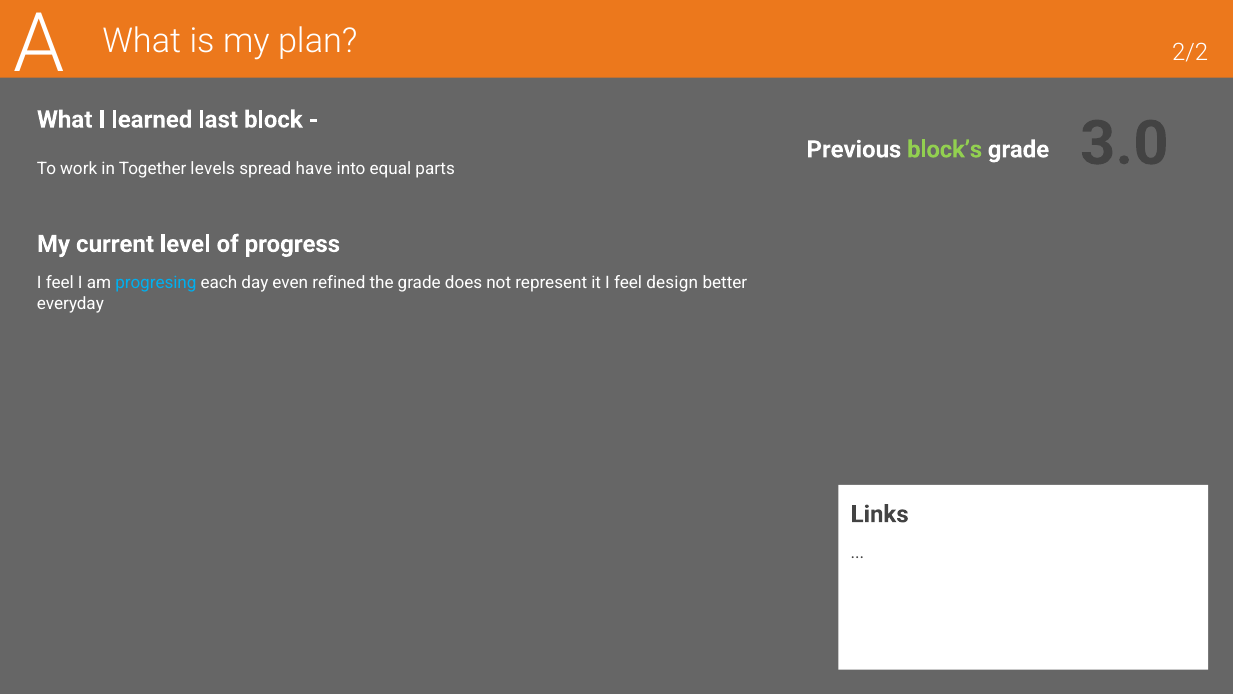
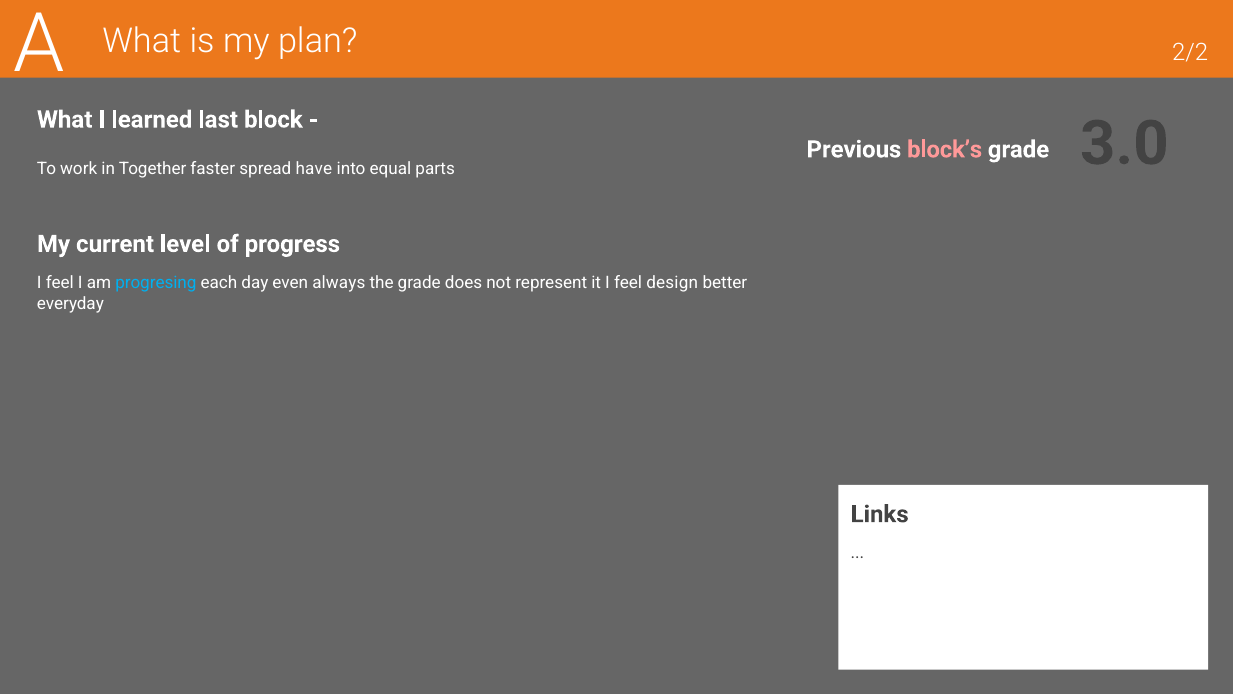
block’s colour: light green -> pink (945, 149)
levels: levels -> faster (213, 169)
refined: refined -> always (339, 283)
